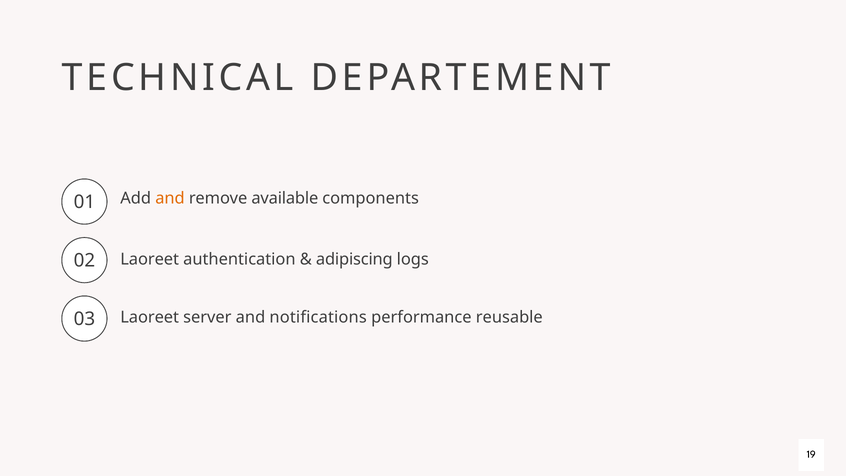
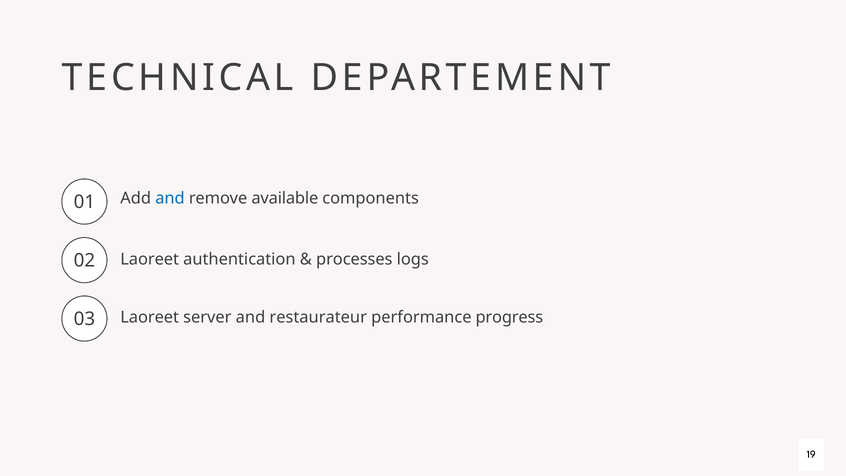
and colour: orange -> blue (170, 198)
adipiscing: adipiscing -> processes (354, 259)
notifications: notifications -> restaurateur (318, 317)
reusable: reusable -> progress (509, 317)
